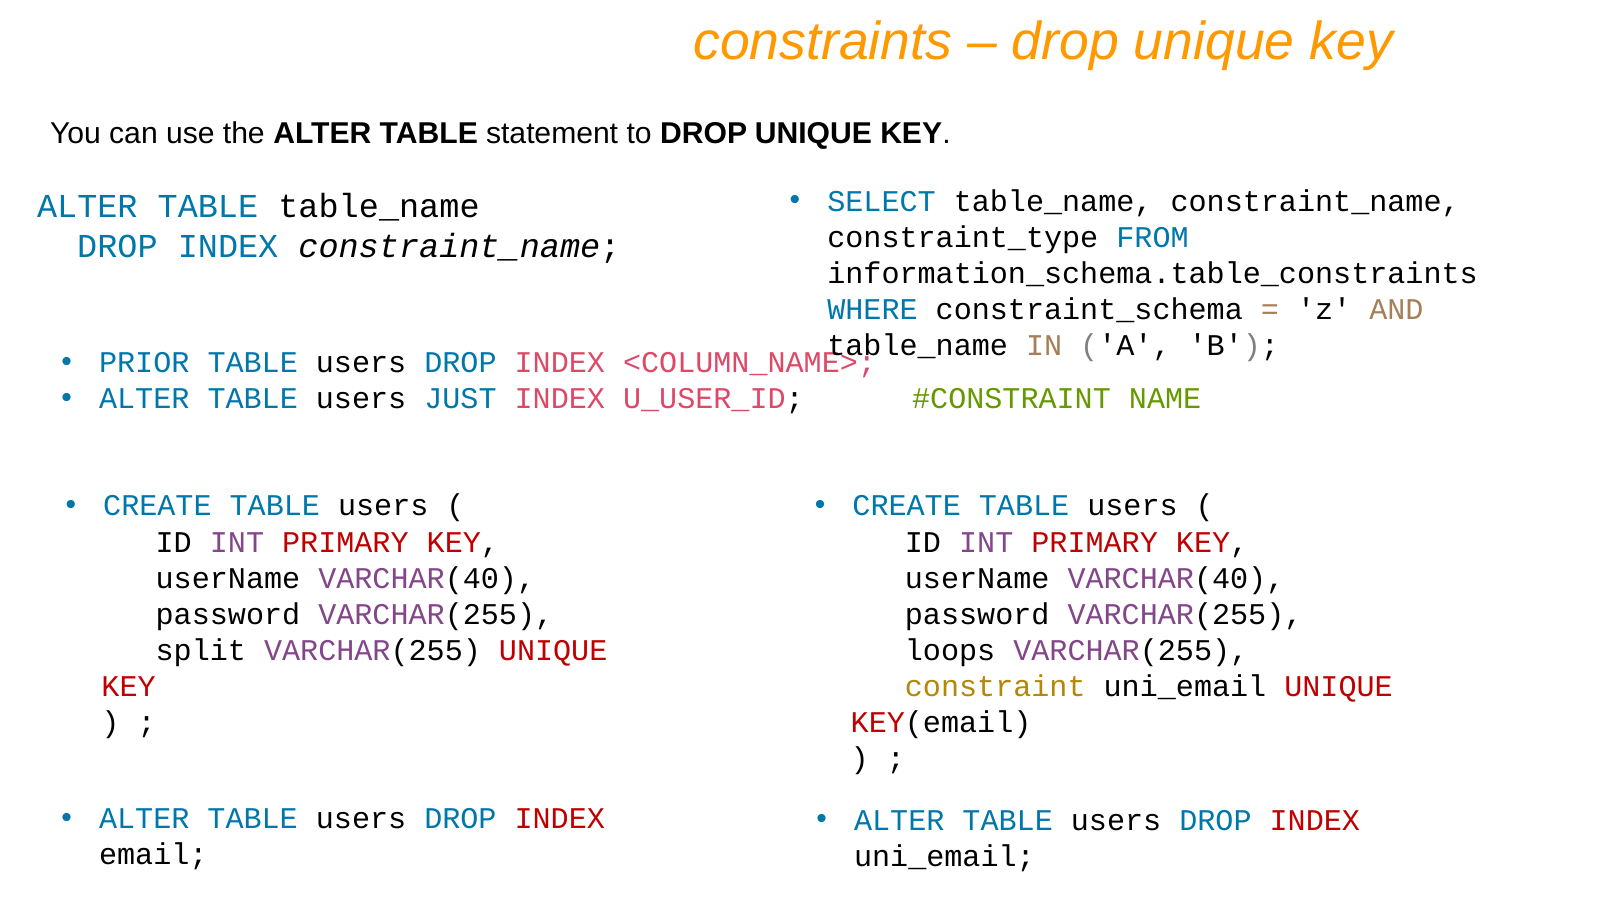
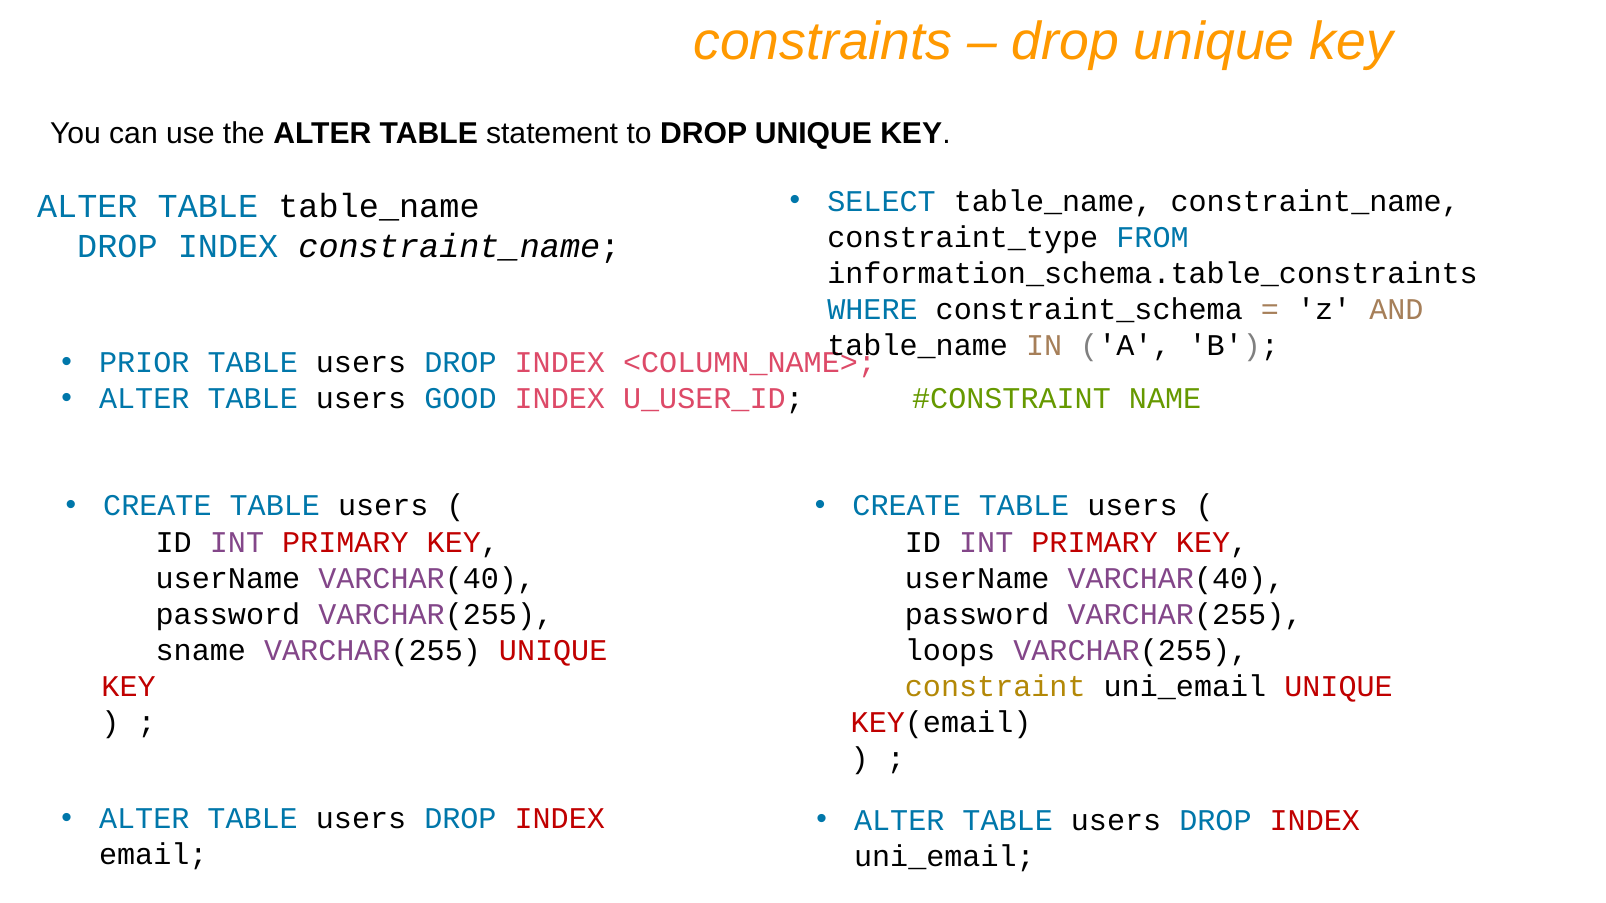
JUST: JUST -> GOOD (460, 399)
split: split -> sname (201, 651)
